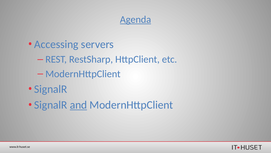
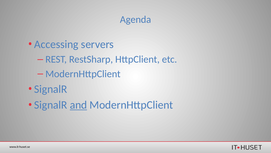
Agenda underline: present -> none (135, 20)
